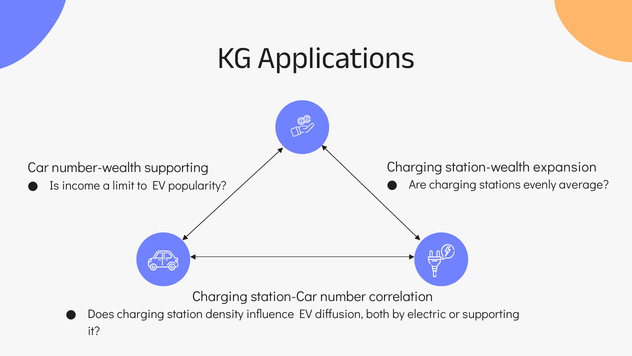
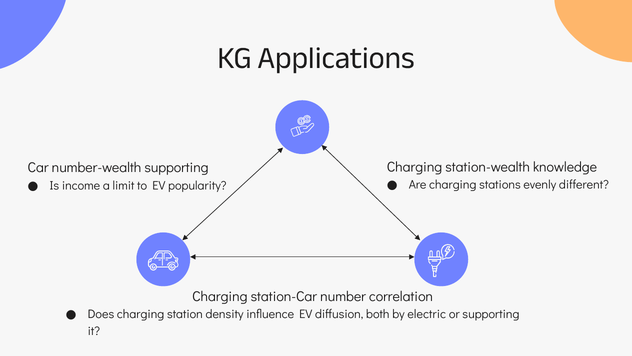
expansion: expansion -> knowledge (565, 167)
average: average -> different (584, 185)
